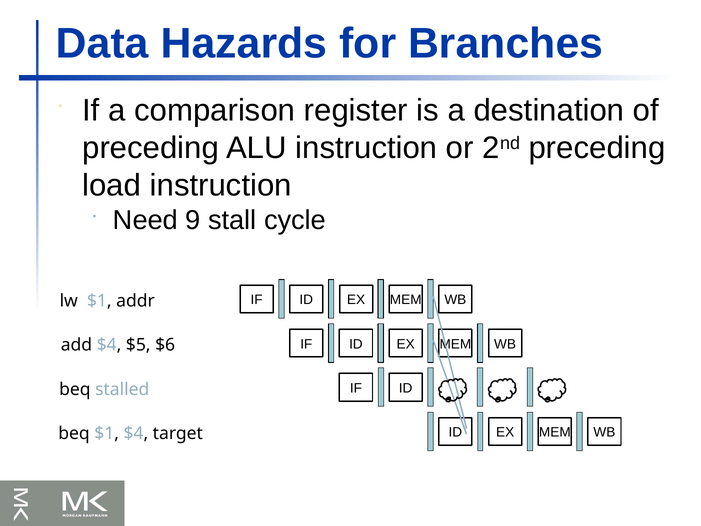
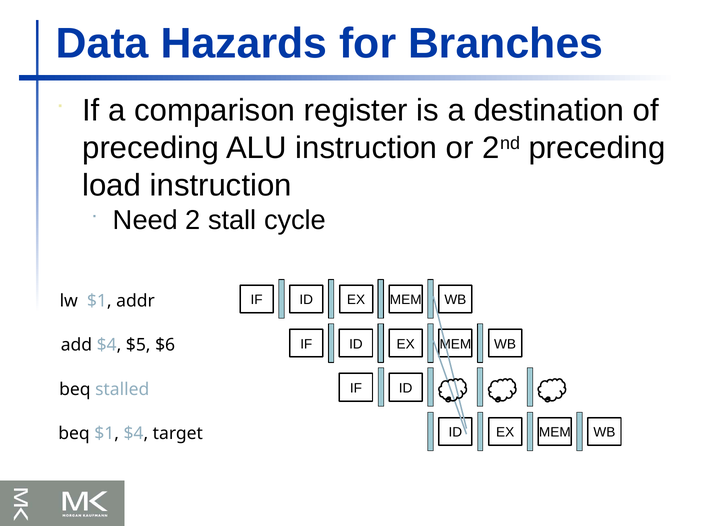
9: 9 -> 2 (193, 220)
